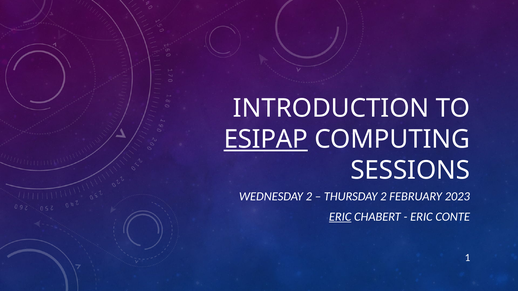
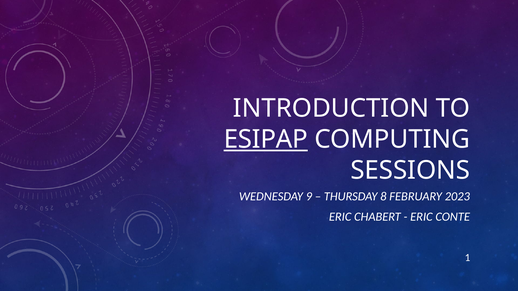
WEDNESDAY 2: 2 -> 9 (309, 197)
THURSDAY 2: 2 -> 8 (383, 197)
ERIC underline: present -> none (340, 217)
